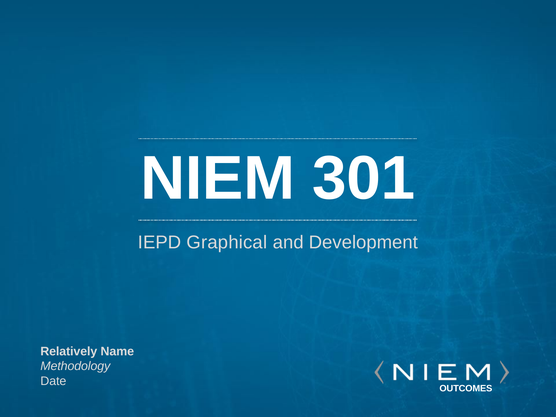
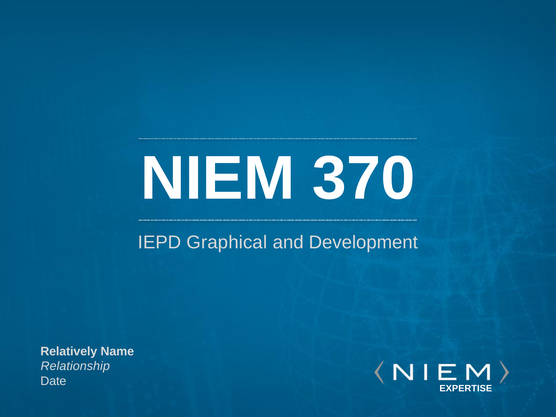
301: 301 -> 370 (364, 179)
Methodology: Methodology -> Relationship (75, 366)
OUTCOMES: OUTCOMES -> EXPERTISE (466, 389)
